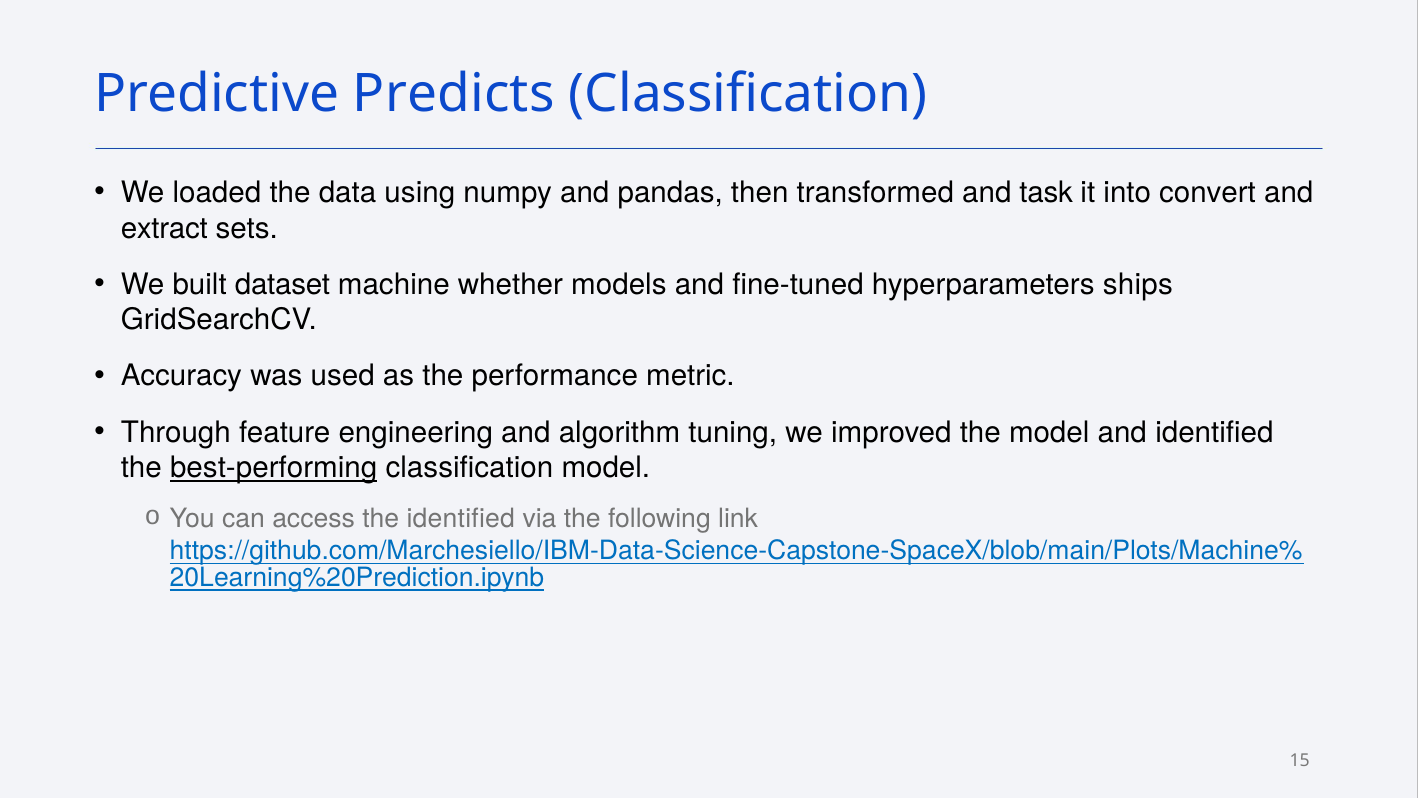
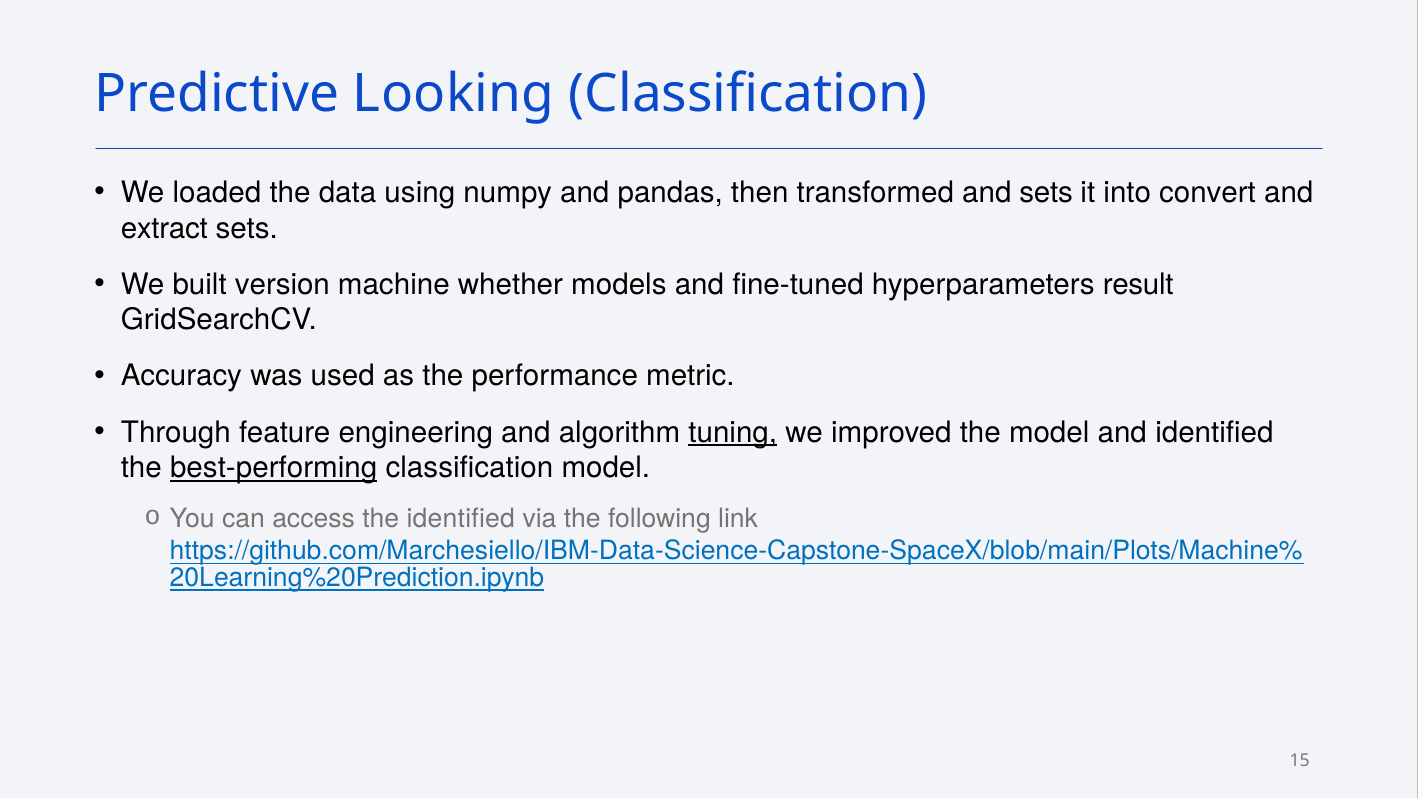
Predicts: Predicts -> Looking (454, 94)
and task: task -> sets (1046, 193)
dataset: dataset -> version (282, 284)
ships: ships -> result (1138, 284)
tuning underline: none -> present (733, 432)
